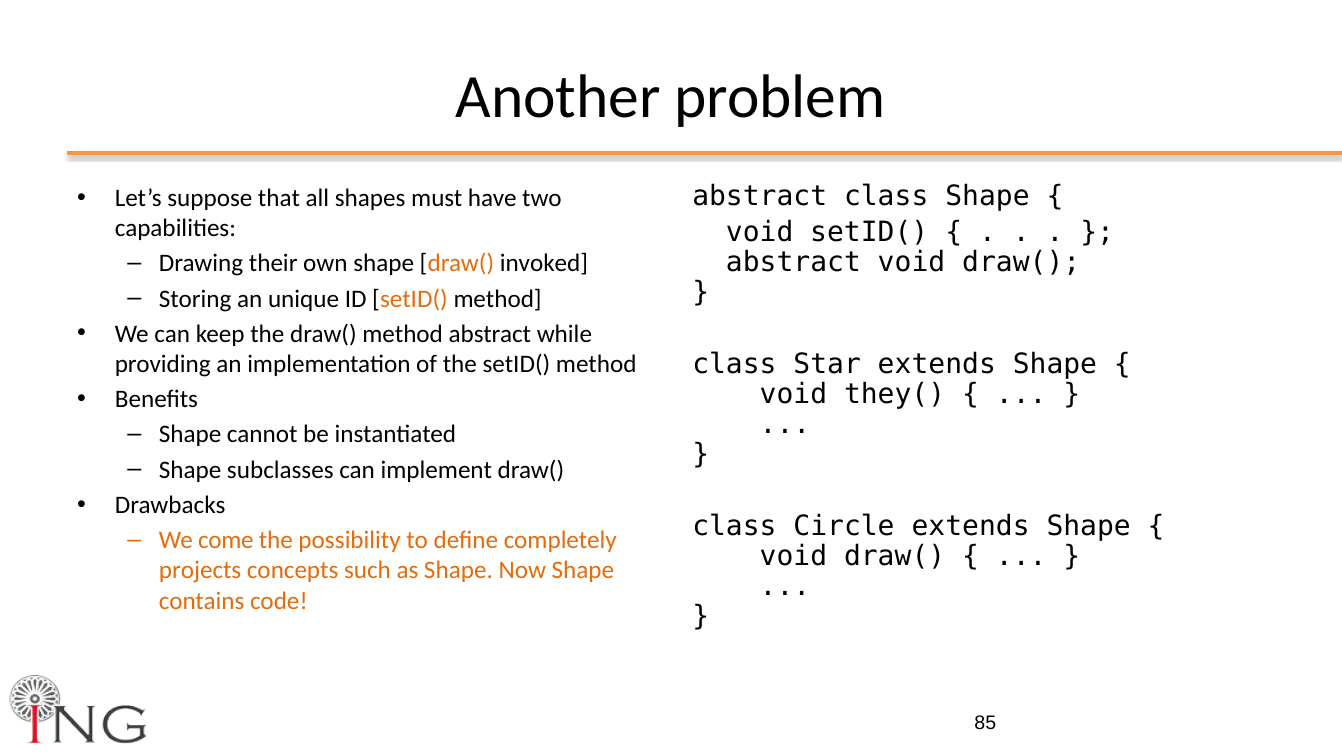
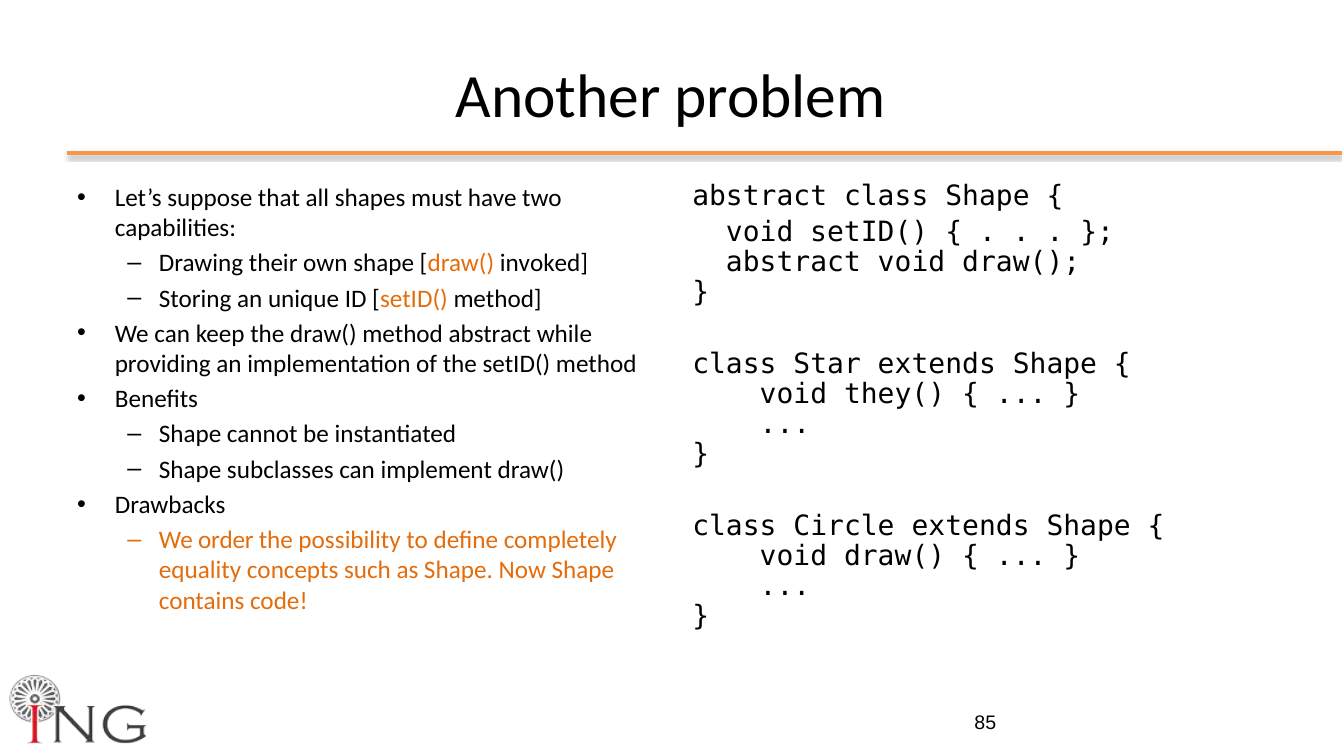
come: come -> order (226, 540)
projects: projects -> equality (200, 570)
